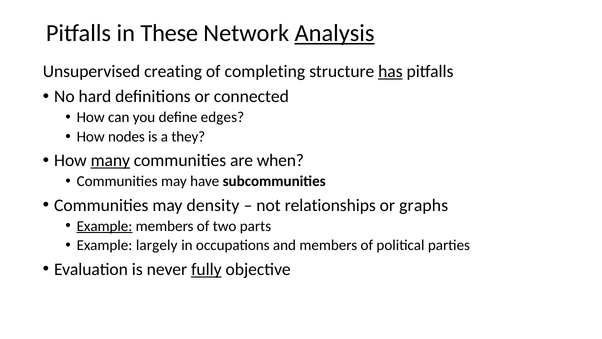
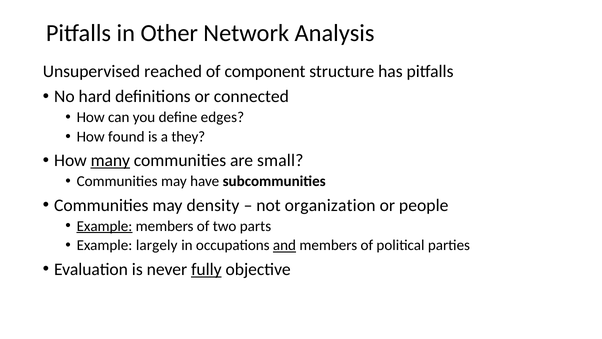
These: These -> Other (169, 33)
Analysis underline: present -> none (335, 33)
creating: creating -> reached (173, 71)
completing: completing -> component (265, 71)
has underline: present -> none (390, 71)
nodes: nodes -> found (126, 137)
when: when -> small (280, 160)
relationships: relationships -> organization (330, 205)
graphs: graphs -> people (424, 205)
and underline: none -> present (284, 245)
